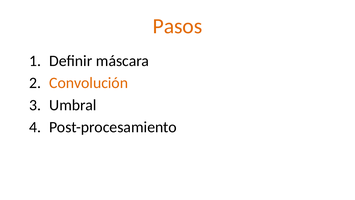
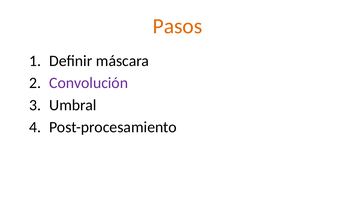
Convolución colour: orange -> purple (89, 83)
